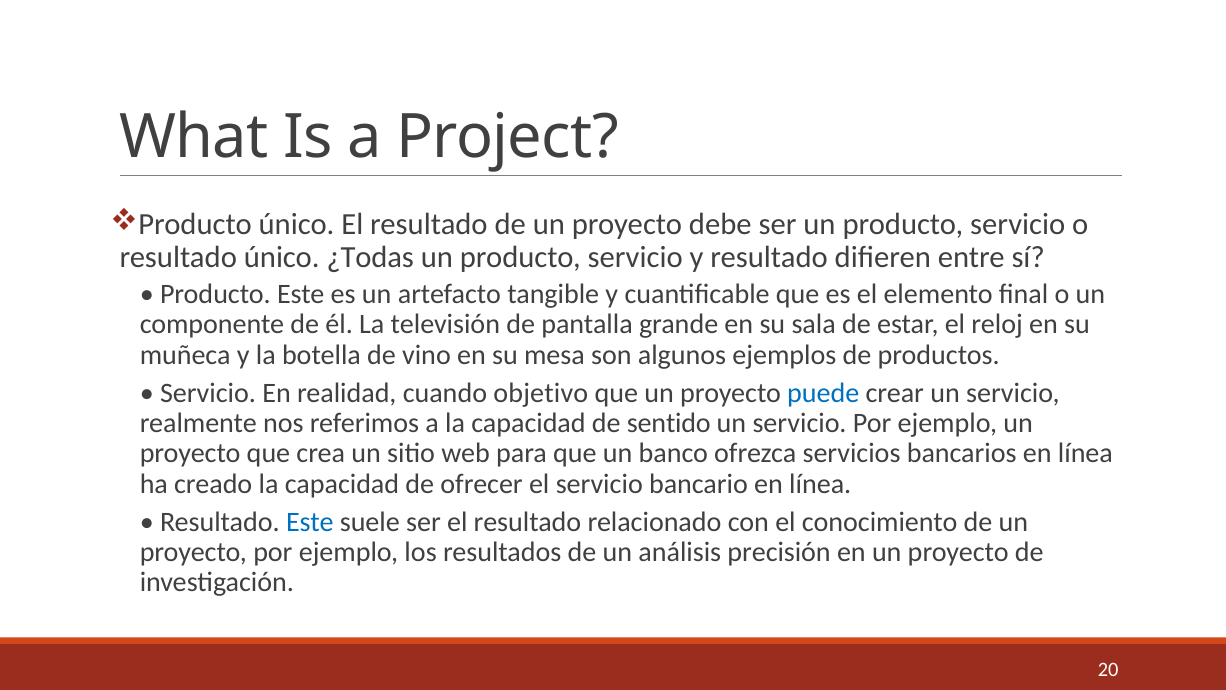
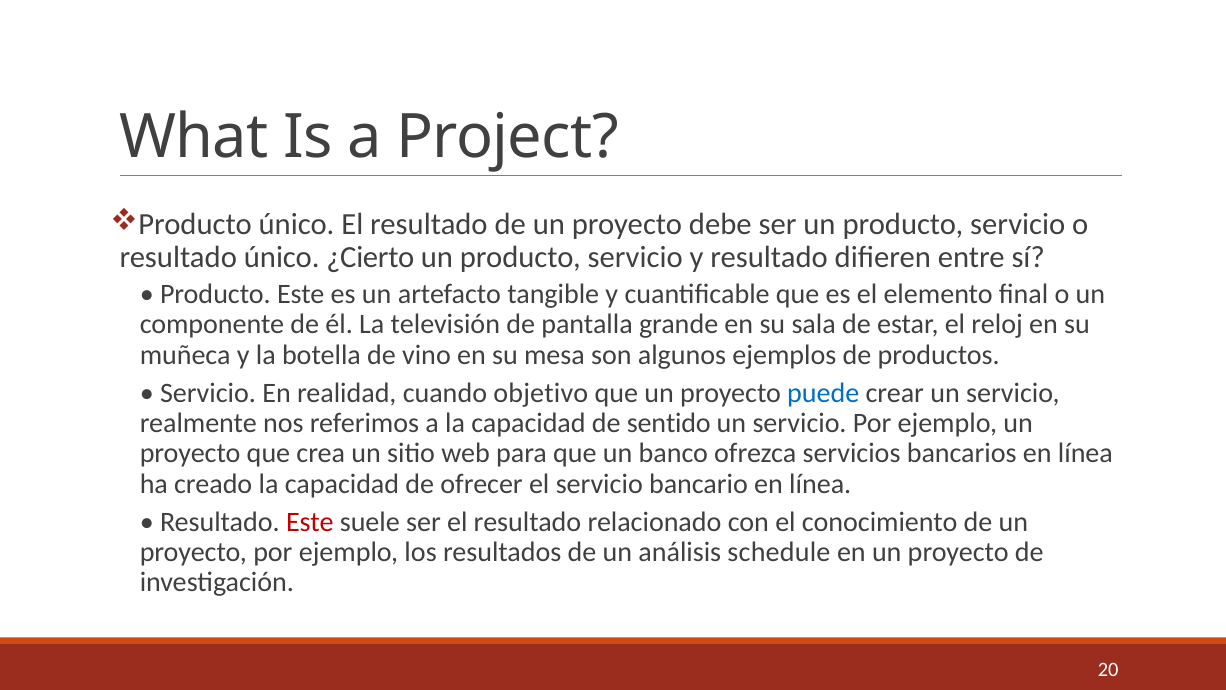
¿Todas: ¿Todas -> ¿Cierto (370, 257)
Este colour: blue -> red (310, 522)
precisión: precisión -> schedule (779, 552)
